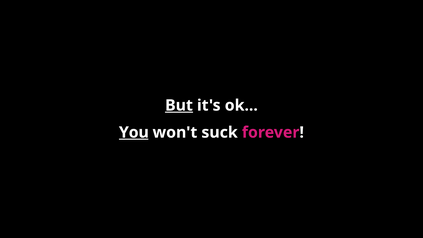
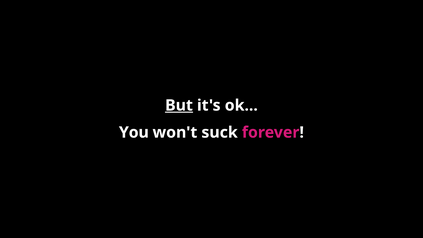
You underline: present -> none (134, 132)
